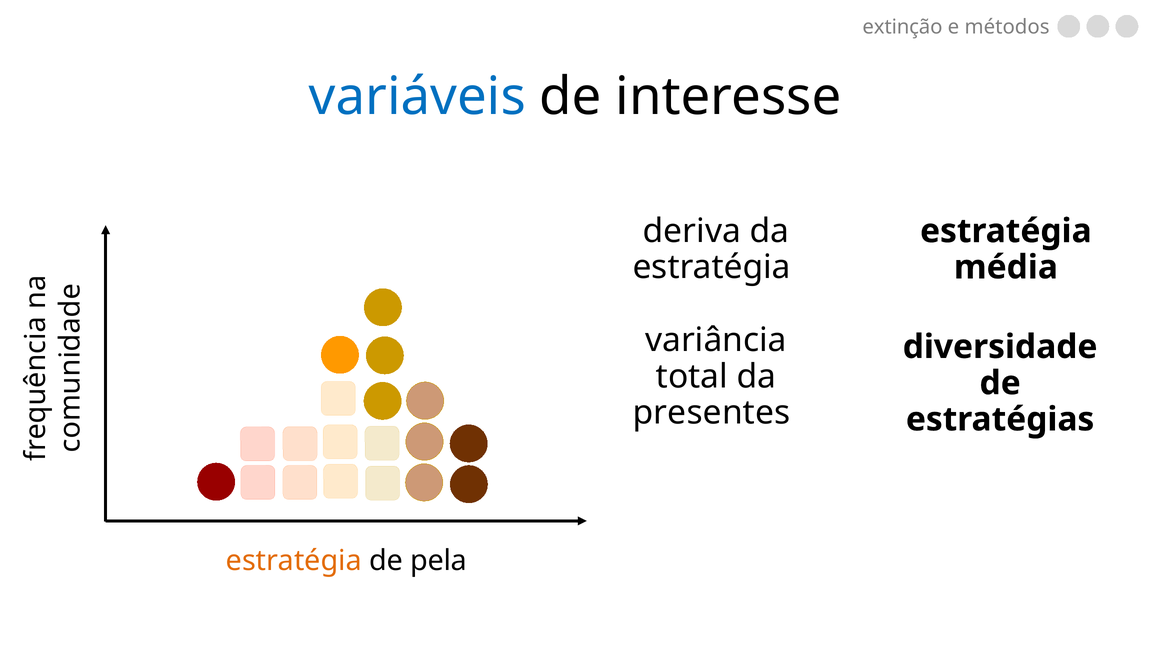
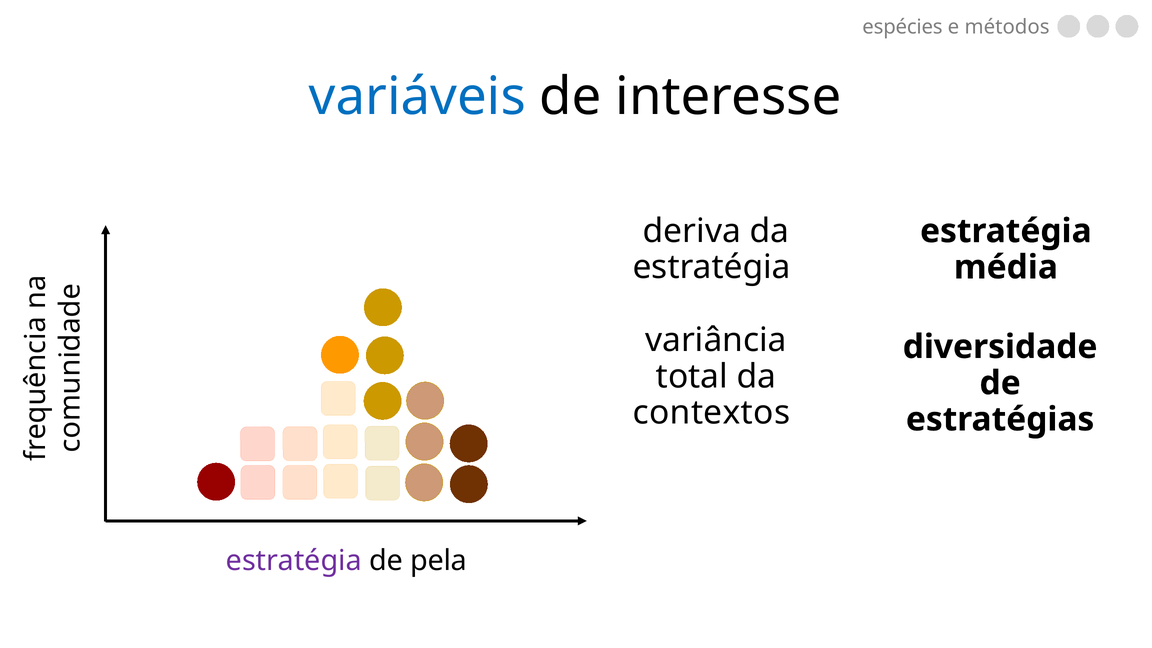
extinção: extinção -> espécies (903, 27)
presentes: presentes -> contextos (711, 413)
estratégia colour: orange -> purple (294, 560)
